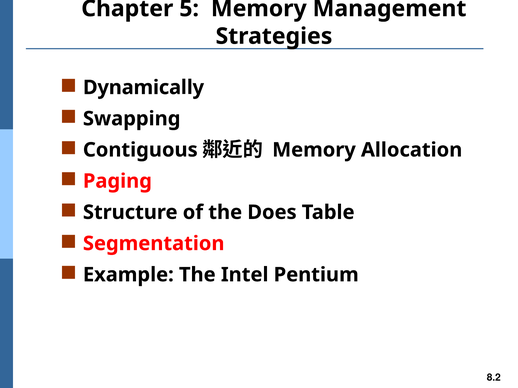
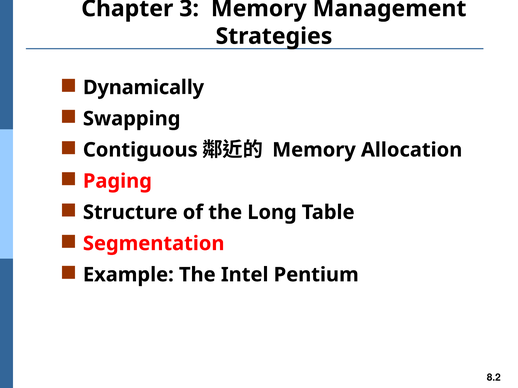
5: 5 -> 3 (189, 9)
Does: Does -> Long (272, 213)
